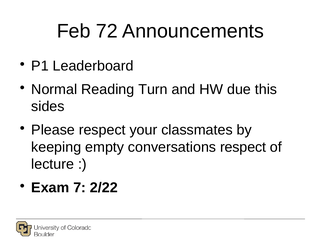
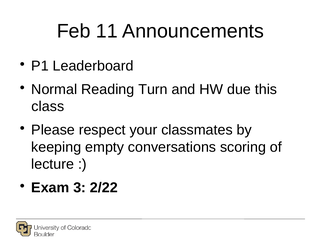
72: 72 -> 11 (107, 31)
sides: sides -> class (48, 106)
conversations respect: respect -> scoring (243, 147)
7: 7 -> 3 (80, 188)
